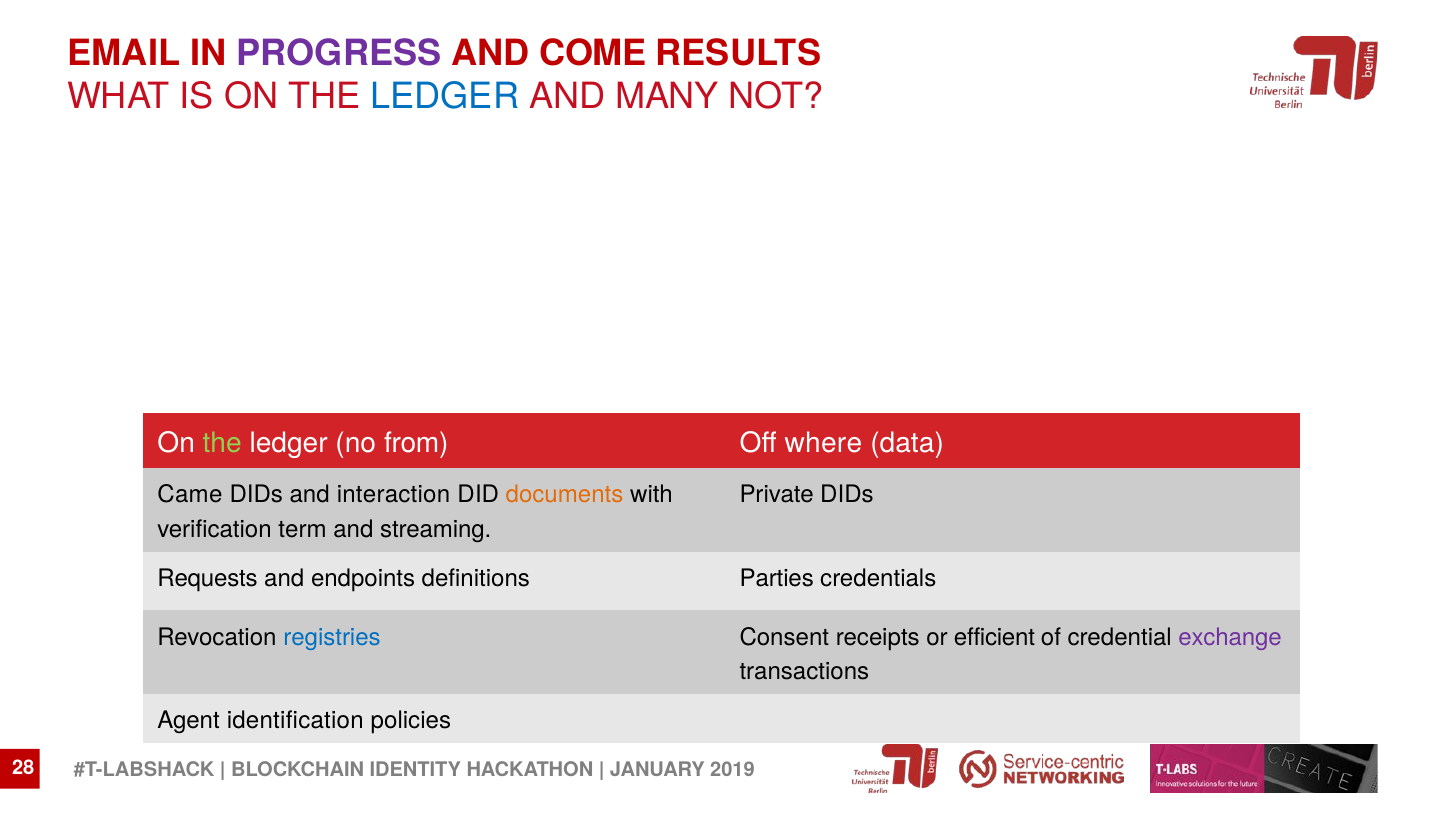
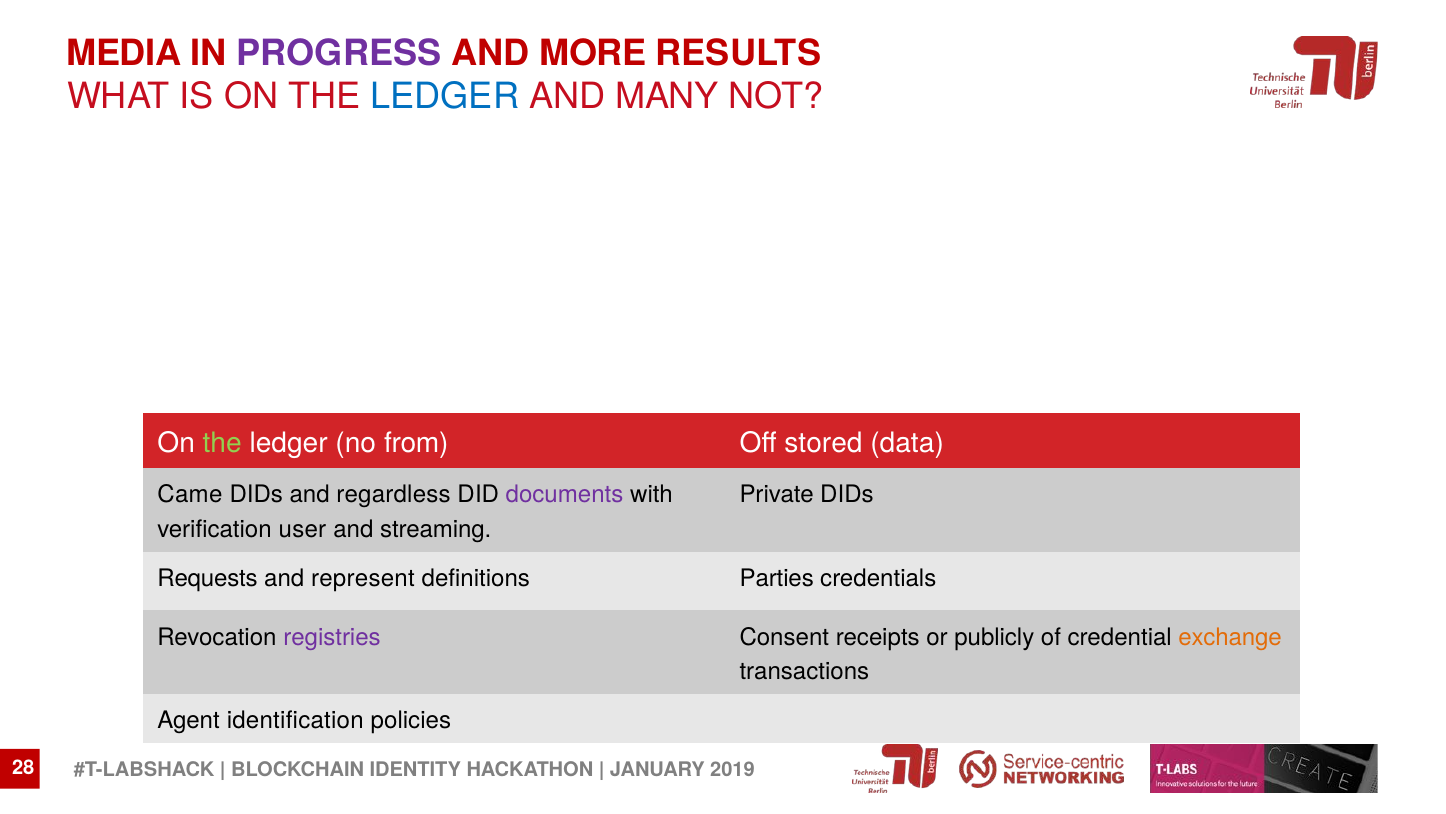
EMAIL: EMAIL -> MEDIA (124, 54)
COME: COME -> MORE (593, 54)
where: where -> stored (823, 443)
interaction: interaction -> regardless (394, 495)
documents colour: orange -> purple (565, 495)
term: term -> user (302, 529)
endpoints: endpoints -> represent (363, 578)
registries colour: blue -> purple (332, 637)
efficient: efficient -> publicly (994, 637)
exchange colour: purple -> orange (1230, 637)
